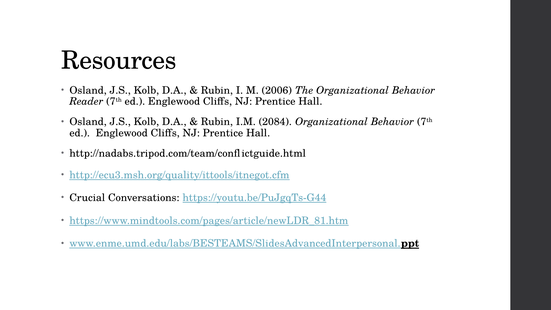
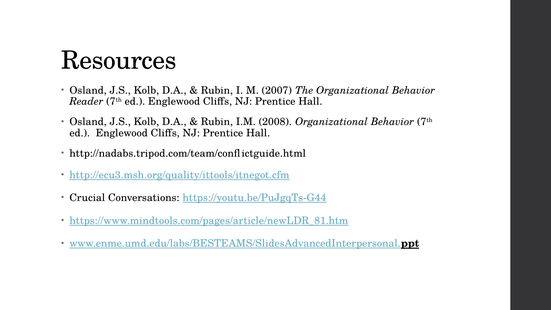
2006: 2006 -> 2007 (277, 90)
2084: 2084 -> 2008 (275, 122)
